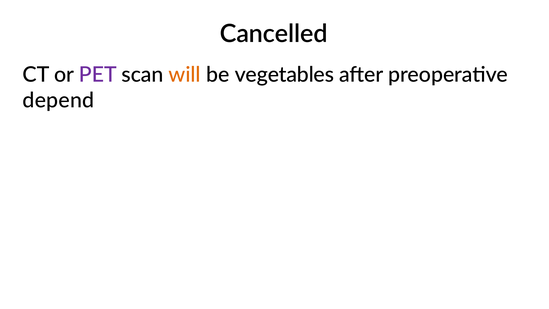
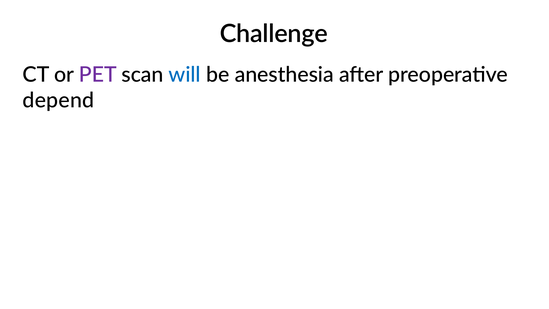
Cancelled: Cancelled -> Challenge (274, 34)
will colour: orange -> blue (185, 75)
vegetables: vegetables -> anesthesia (284, 75)
